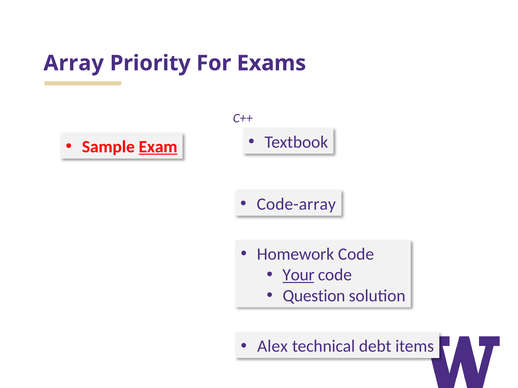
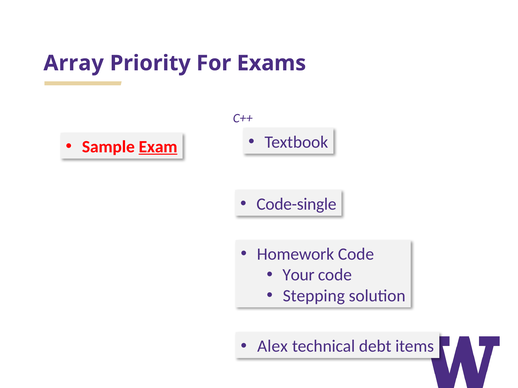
Code-array: Code-array -> Code-single (296, 204)
Your underline: present -> none (299, 275)
Question: Question -> Stepping (314, 296)
